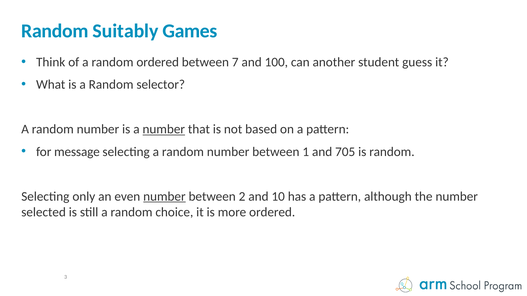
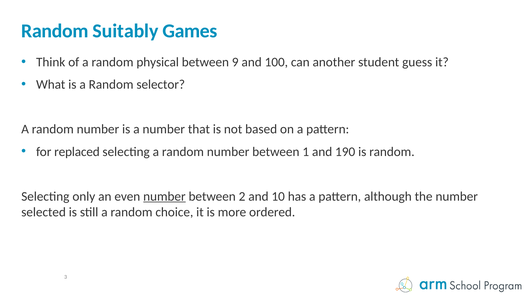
random ordered: ordered -> physical (158, 62)
7: 7 -> 9 (235, 62)
number underline: present -> none (164, 130)
message: message -> replaced (77, 152)
705: 705 -> 190 (345, 152)
